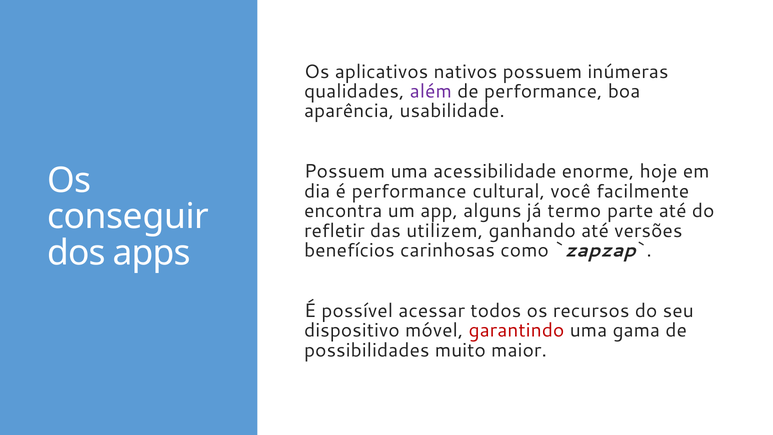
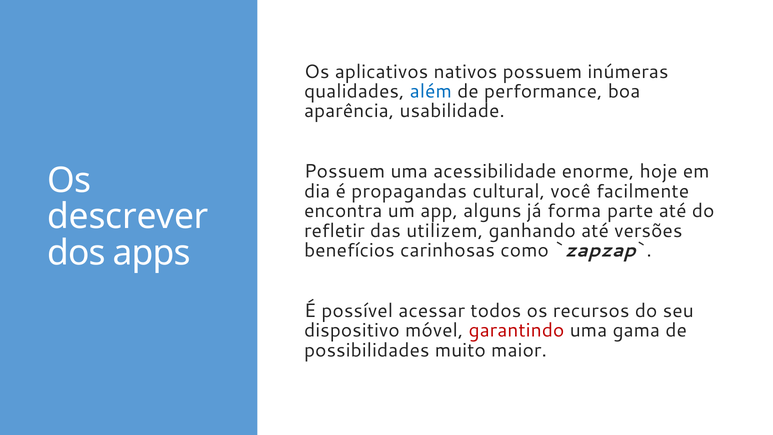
além colour: purple -> blue (431, 91)
é performance: performance -> propagandas (409, 191)
termo: termo -> forma (574, 211)
conseguir: conseguir -> descrever (128, 217)
